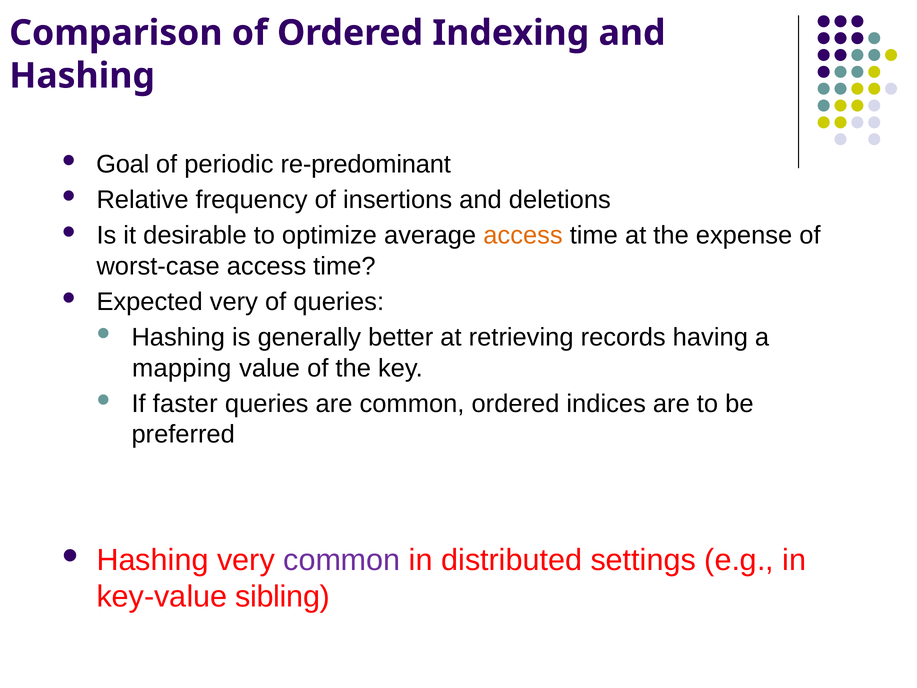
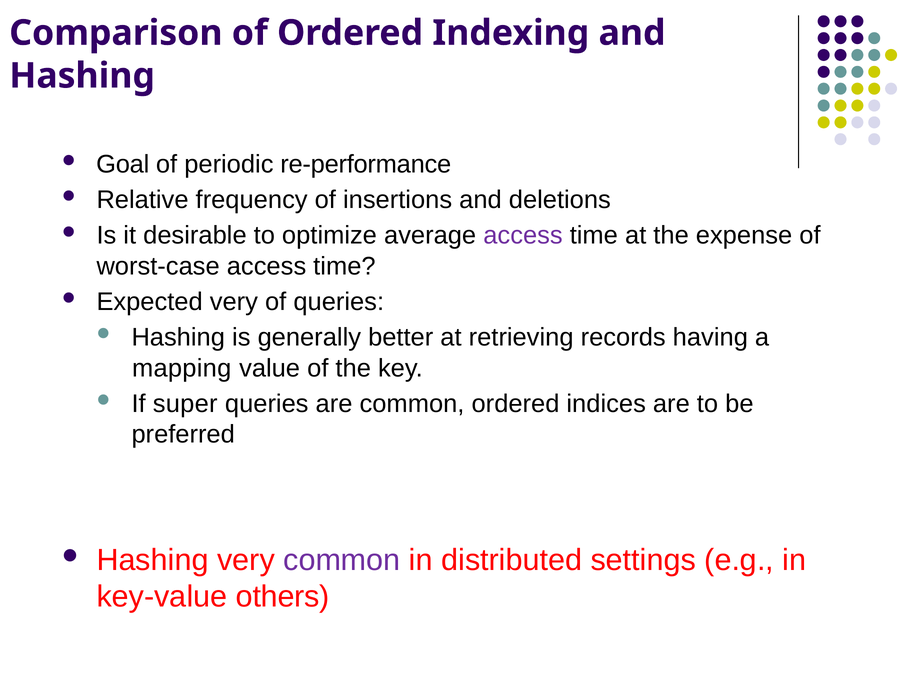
re-predominant: re-predominant -> re-performance (366, 164)
access colour: orange -> purple (523, 235)
faster: faster -> super (185, 404)
sibling: sibling -> others (283, 597)
